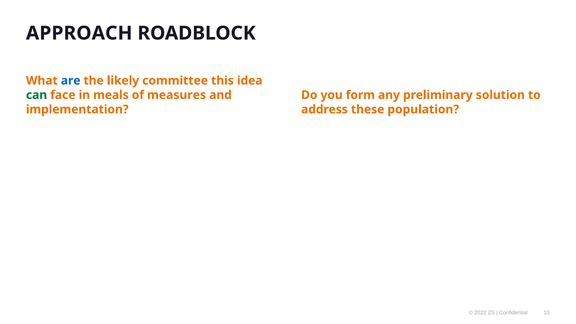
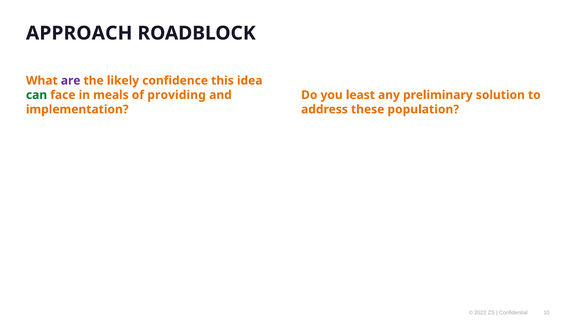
are colour: blue -> purple (71, 81)
committee: committee -> confidence (175, 81)
measures: measures -> providing (177, 95)
form: form -> least (360, 95)
